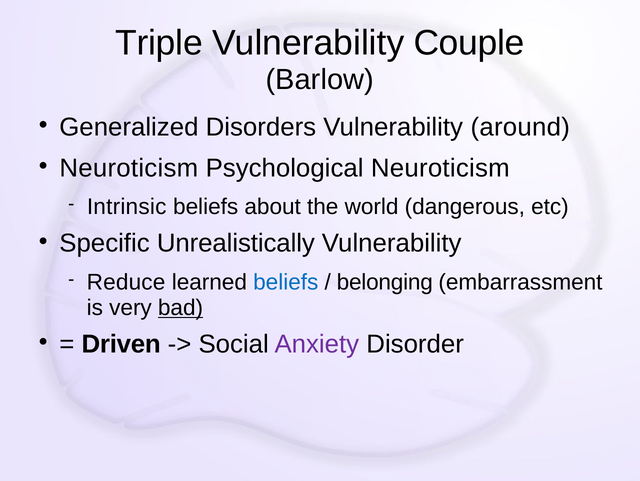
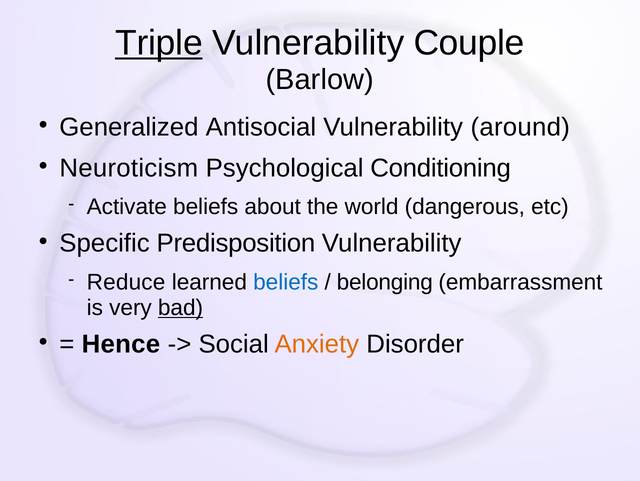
Triple underline: none -> present (159, 43)
Disorders: Disorders -> Antisocial (261, 127)
Psychological Neuroticism: Neuroticism -> Conditioning (441, 168)
Intrinsic: Intrinsic -> Activate (127, 207)
Unrealistically: Unrealistically -> Predisposition (236, 243)
Driven: Driven -> Hence (121, 344)
Anxiety colour: purple -> orange (317, 344)
